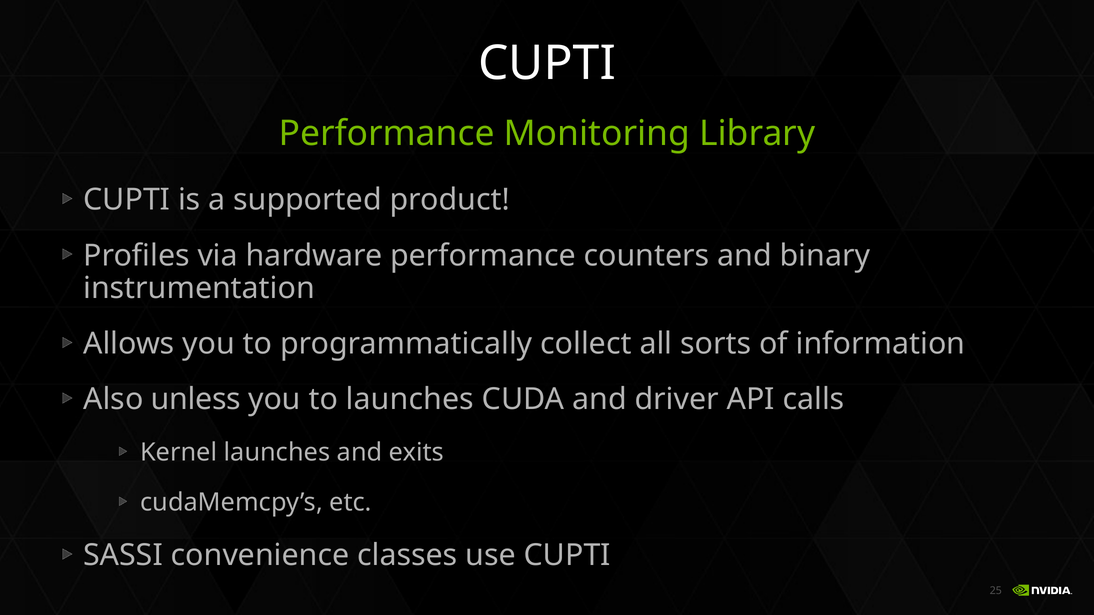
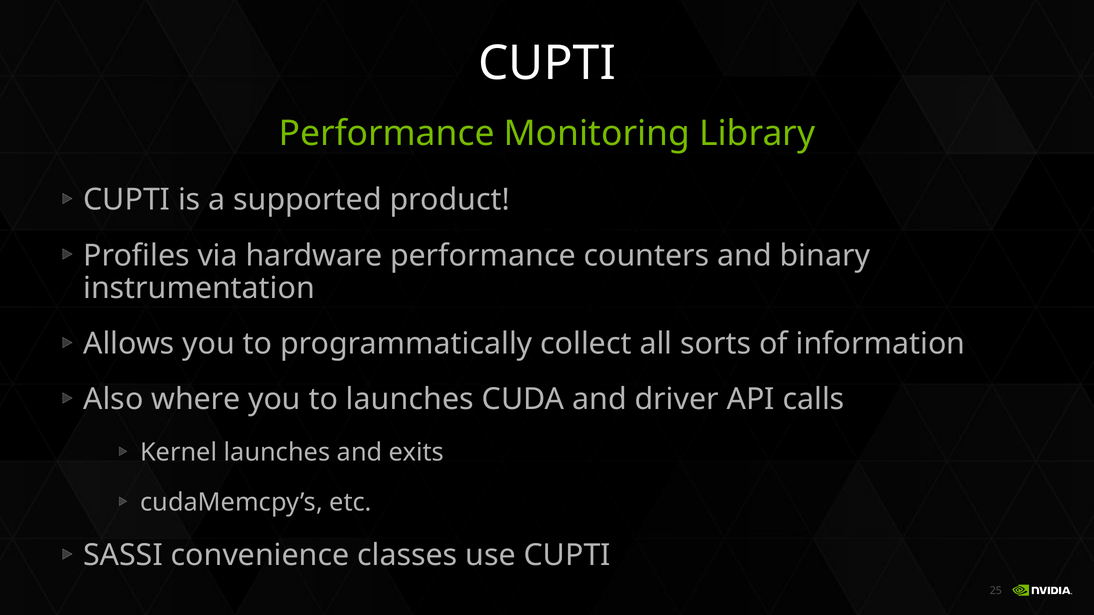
unless: unless -> where (196, 400)
